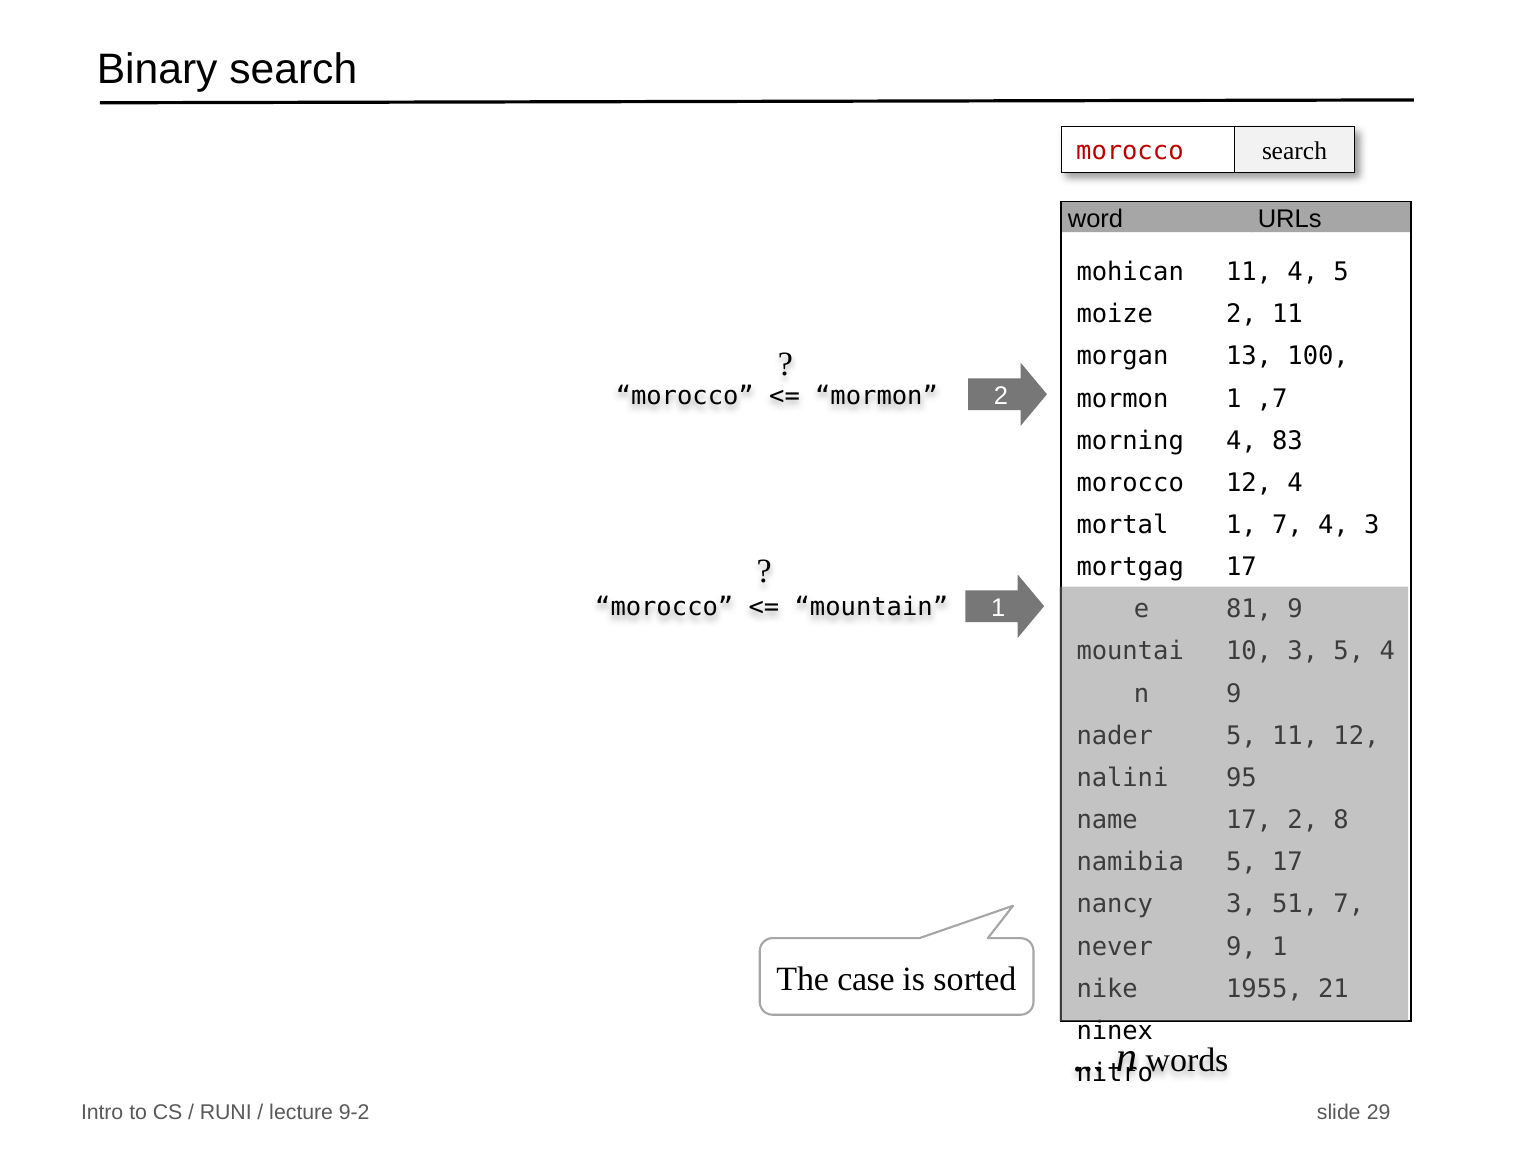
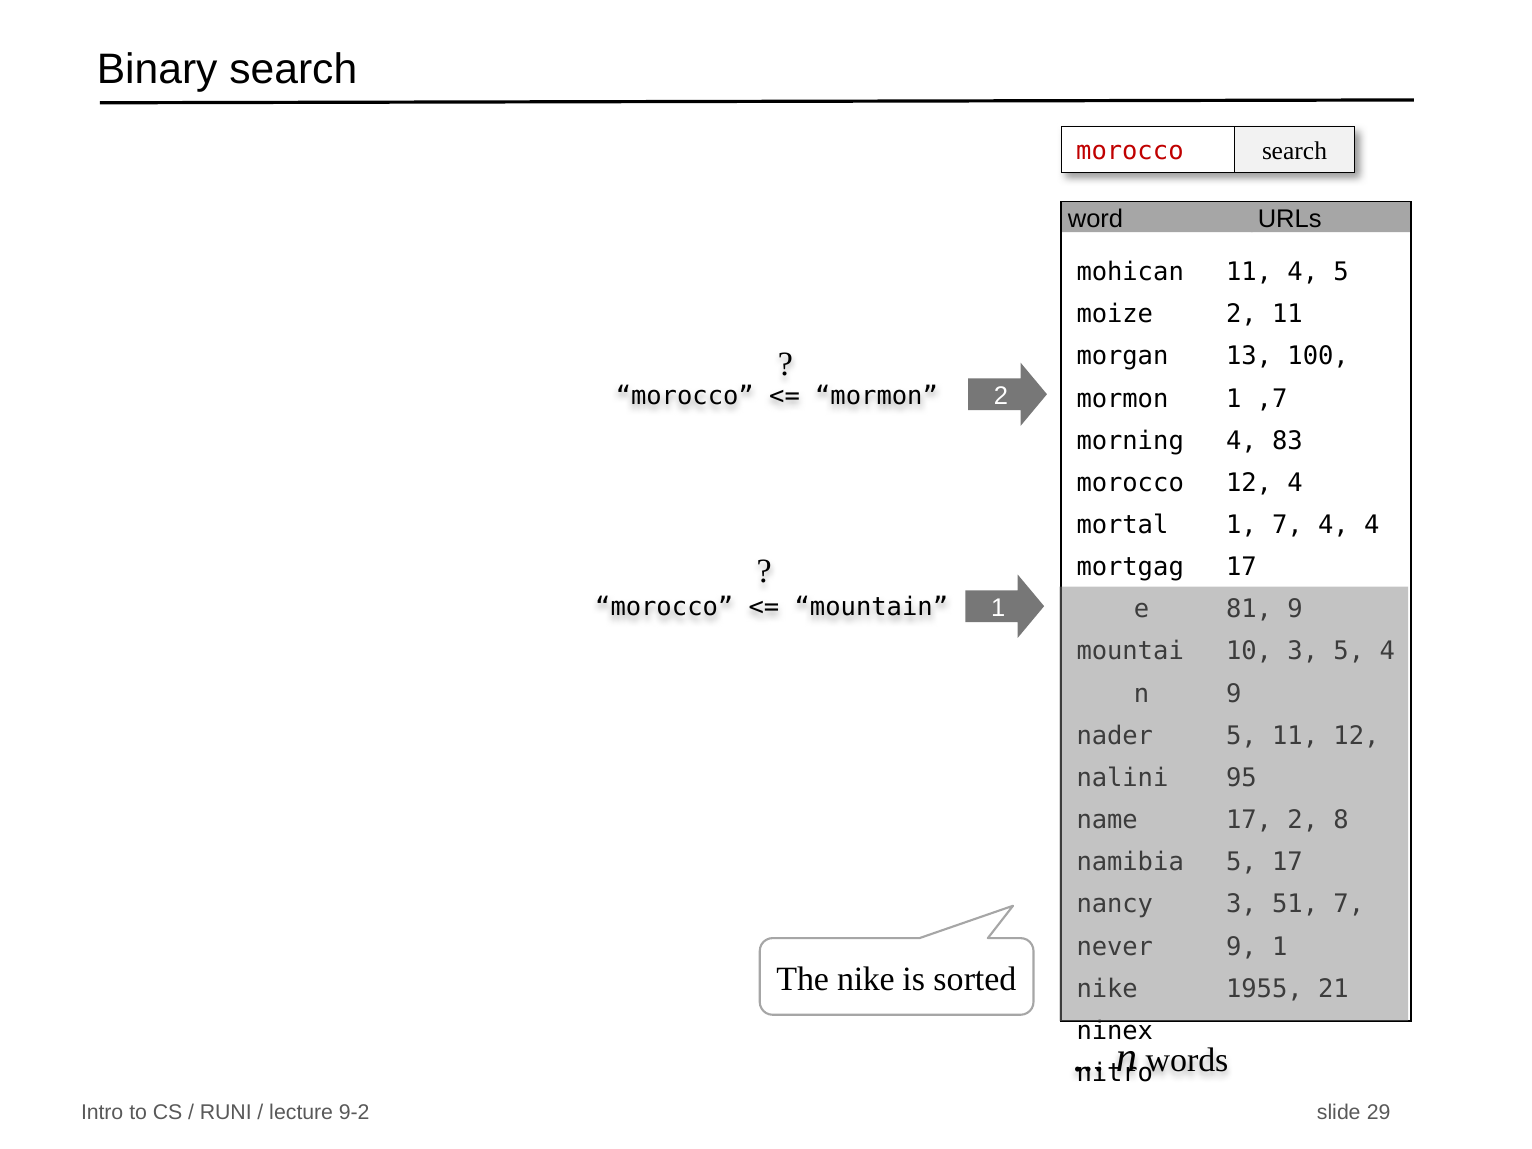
4 3: 3 -> 4 (1372, 525)
The case: case -> nike (866, 979)
